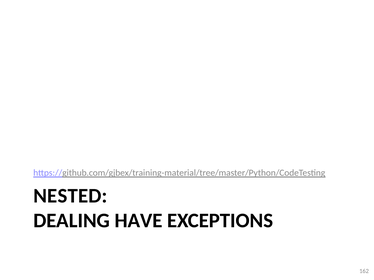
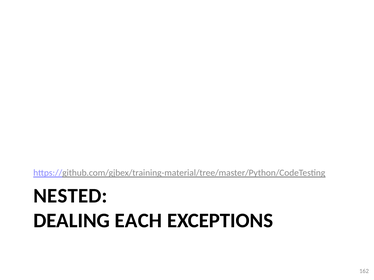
HAVE: HAVE -> EACH (138, 221)
